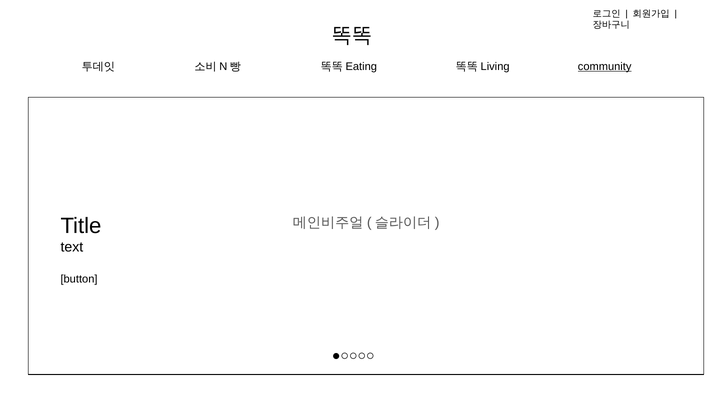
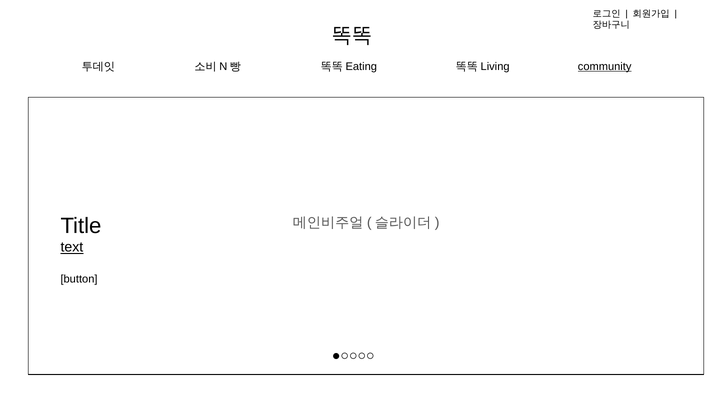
text underline: none -> present (72, 247)
